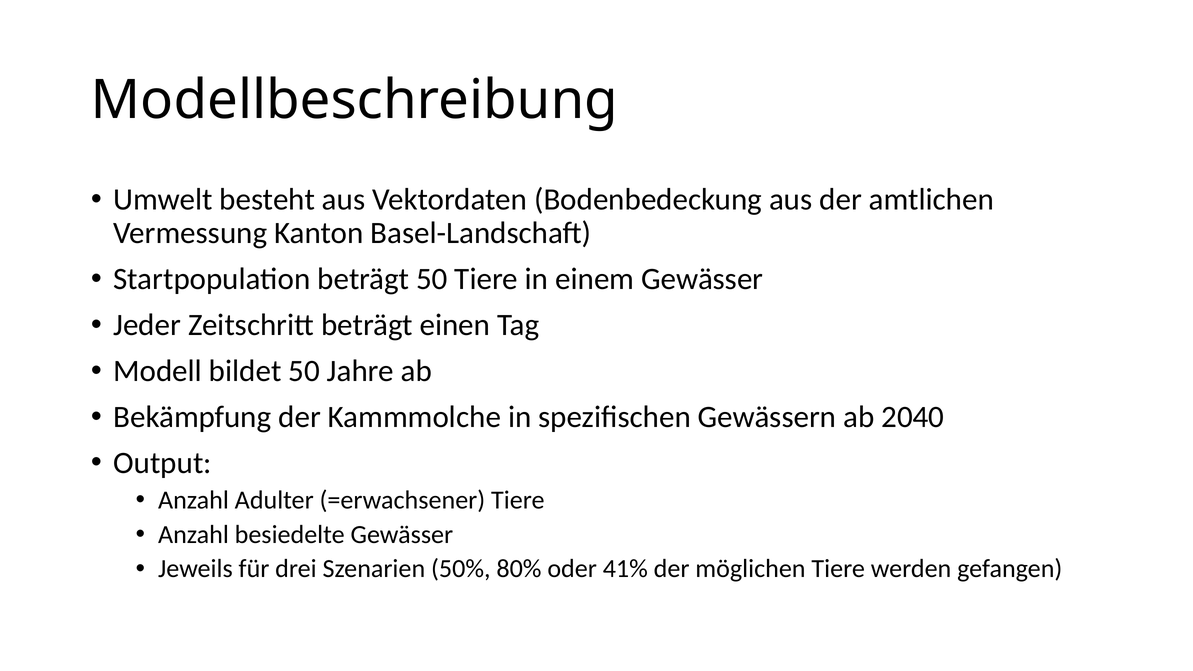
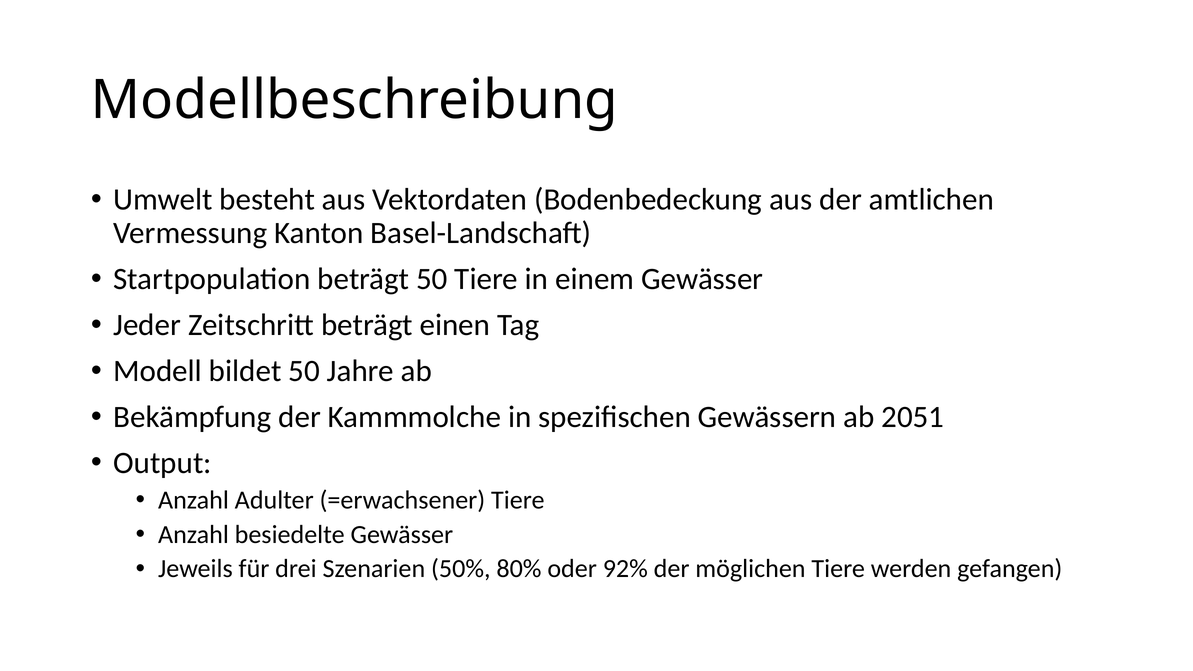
2040: 2040 -> 2051 (913, 417)
41%: 41% -> 92% (625, 569)
